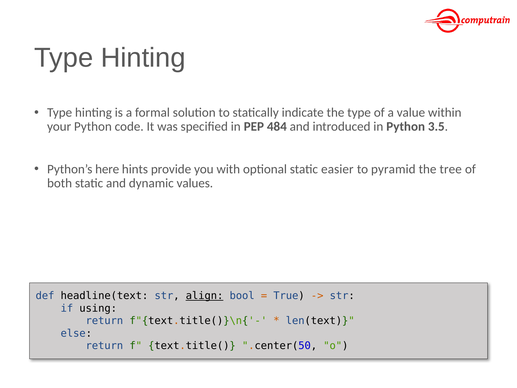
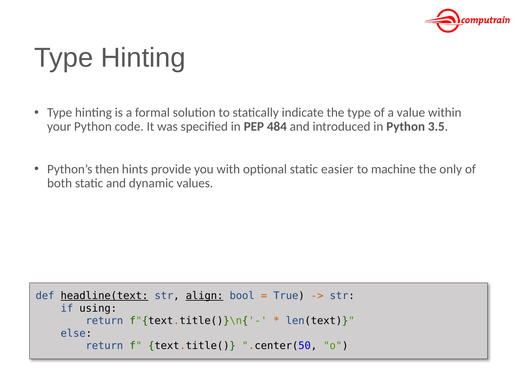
here: here -> then (107, 169)
pyramid: pyramid -> machine (393, 169)
tree: tree -> only (451, 169)
headline(text underline: none -> present (104, 296)
